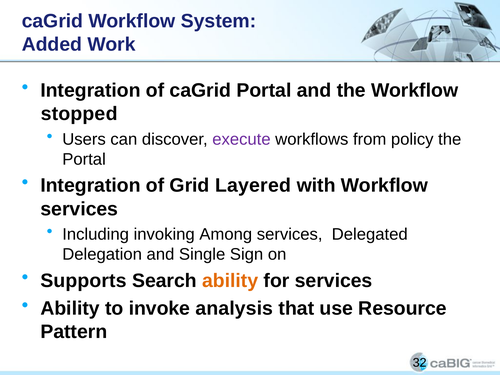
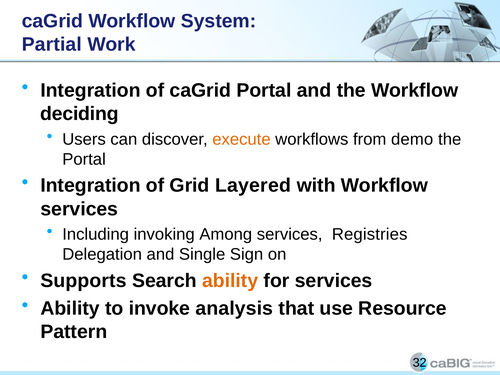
Added: Added -> Partial (52, 44)
stopped: stopped -> deciding (79, 114)
execute colour: purple -> orange (241, 139)
policy: policy -> demo (412, 139)
Delegated: Delegated -> Registries (370, 234)
